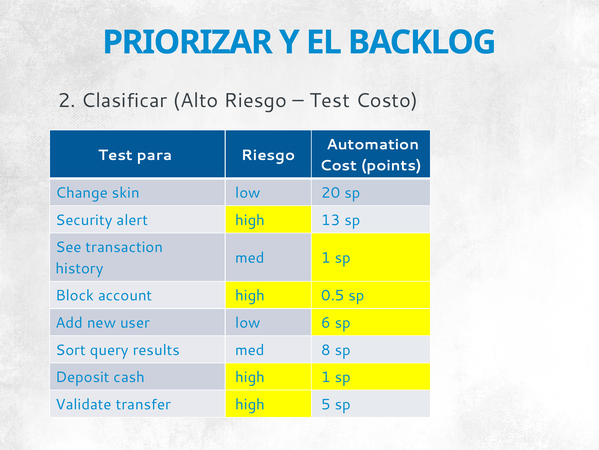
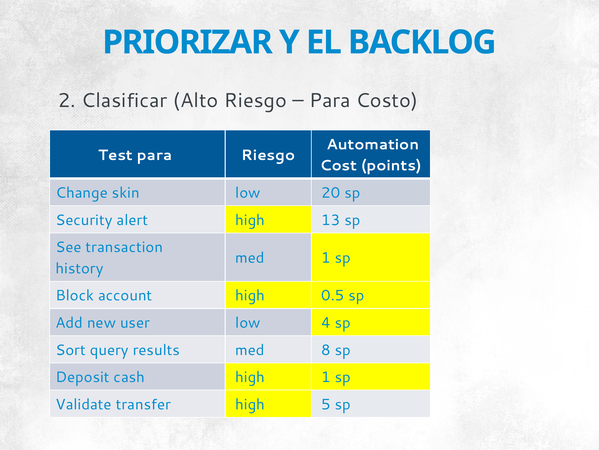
Test: Test -> Para (330, 100)
6: 6 -> 4 (326, 322)
